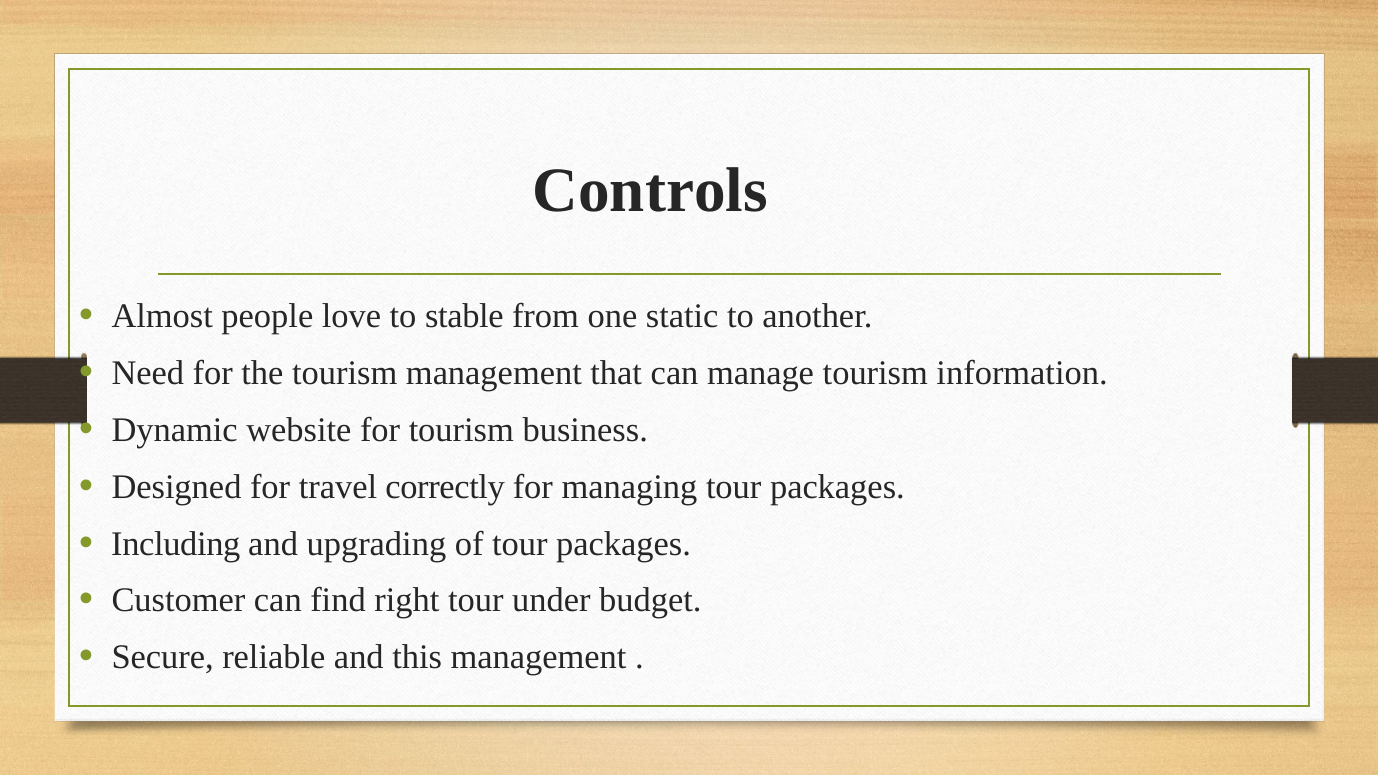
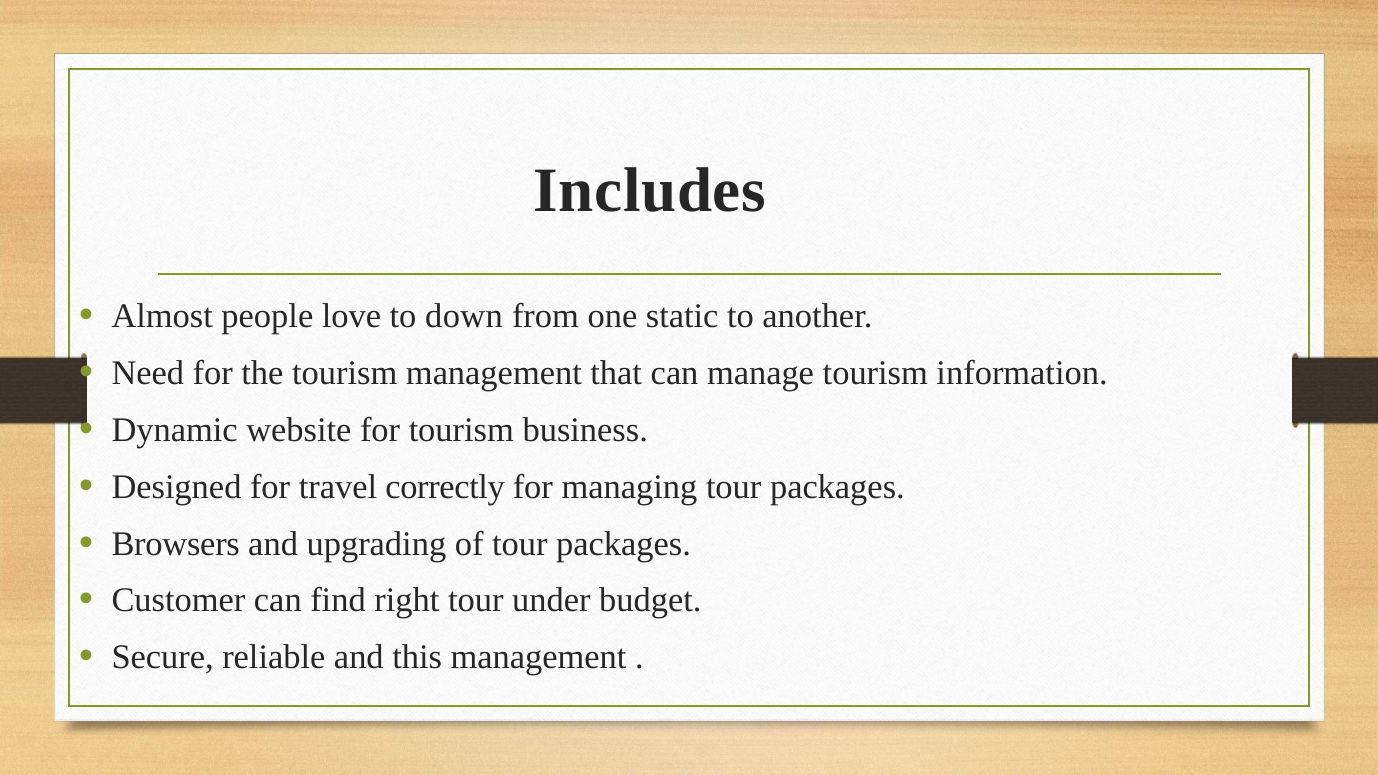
Controls: Controls -> Includes (650, 191)
stable: stable -> down (464, 316)
Including: Including -> Browsers (176, 544)
